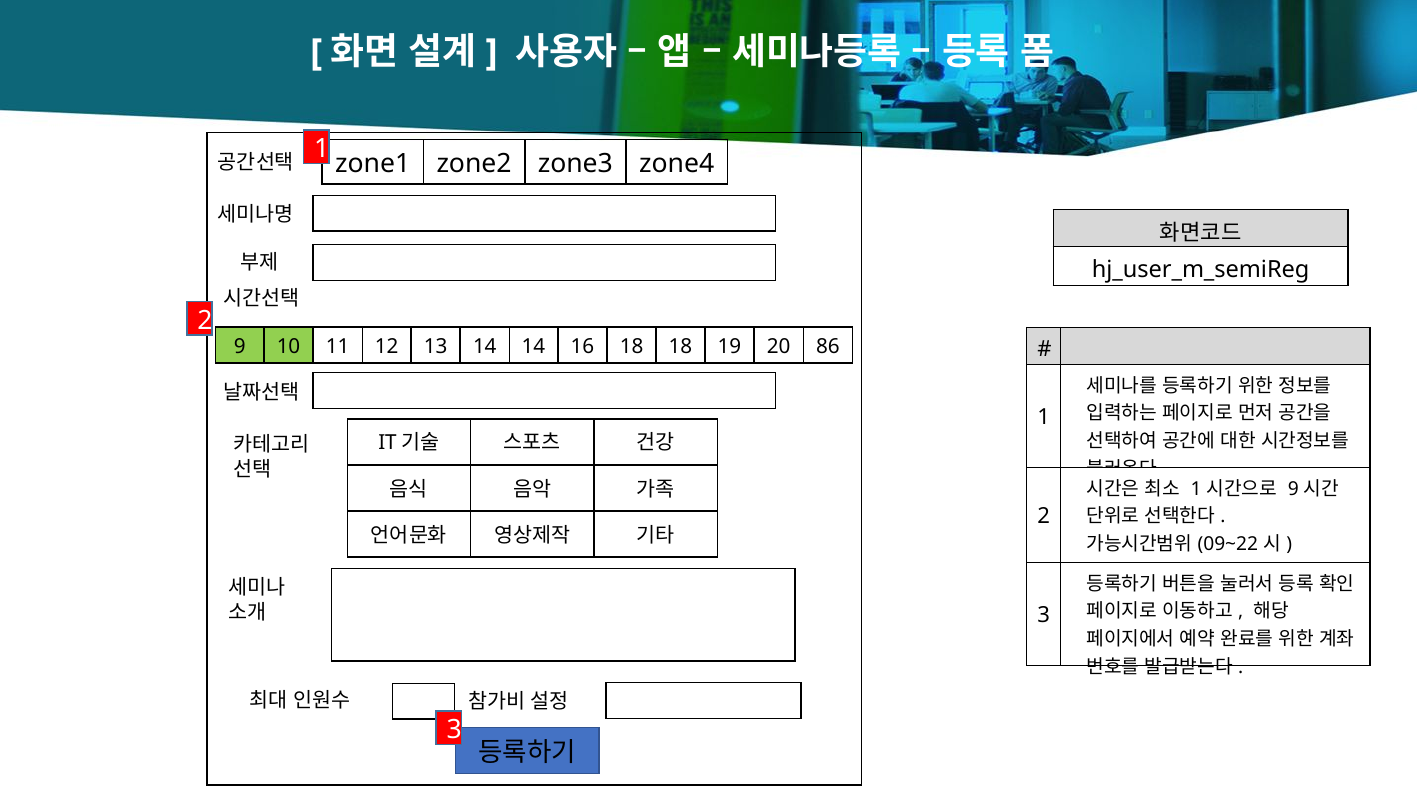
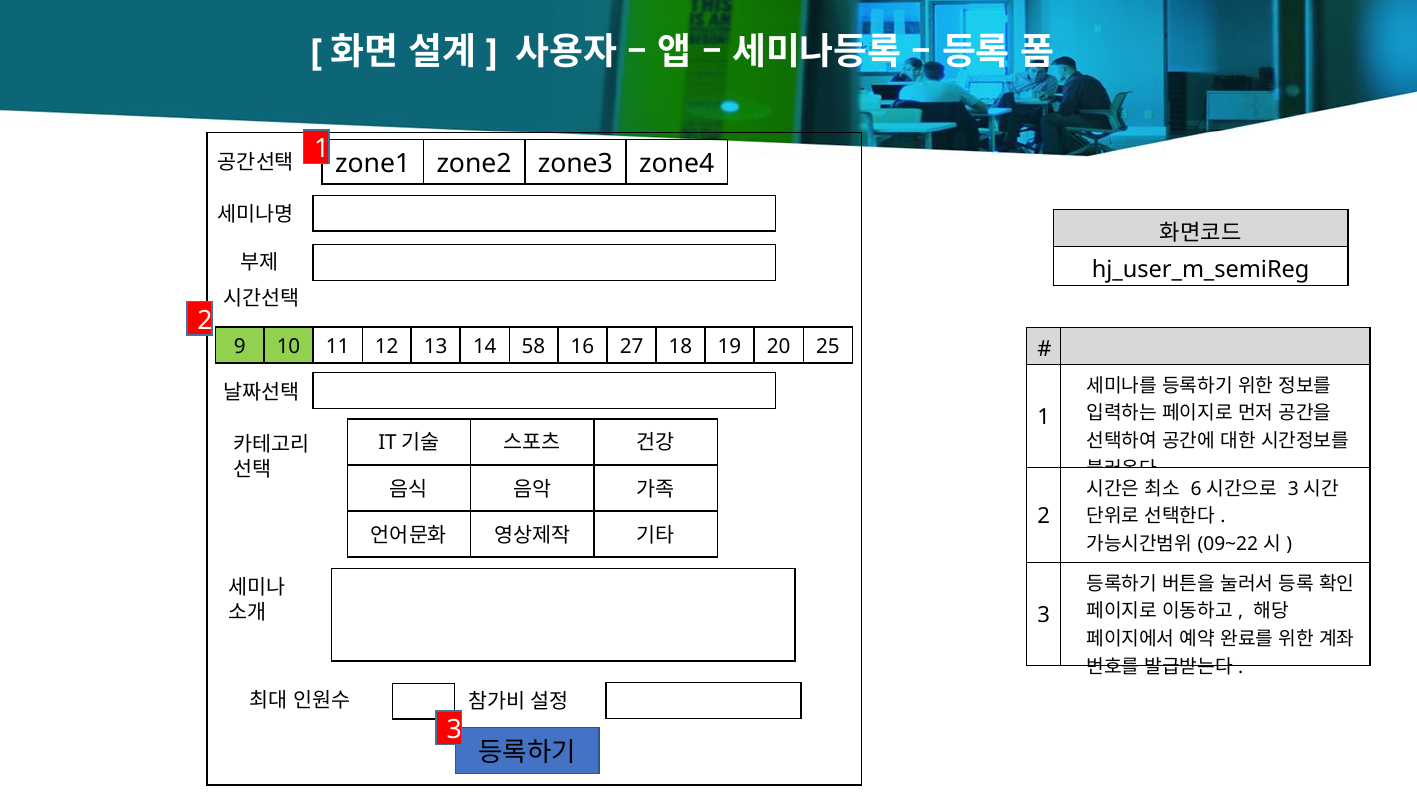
14 14: 14 -> 58 (533, 346)
16 18: 18 -> 27 (632, 346)
86: 86 -> 25 (828, 346)
1: 1 -> 6 (1196, 489)
9: 9 -> 3 (1293, 489)
